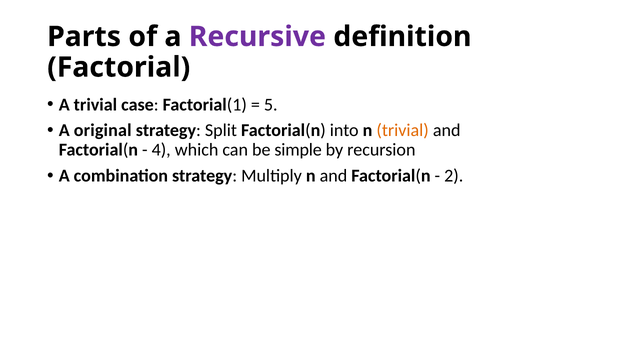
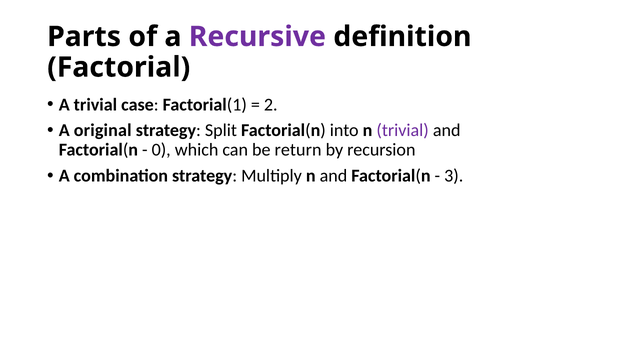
5: 5 -> 2 (271, 105)
trivial colour: orange -> purple (403, 131)
4: 4 -> 0 (161, 150)
simple: simple -> return (298, 150)
2: 2 -> 3 (454, 176)
